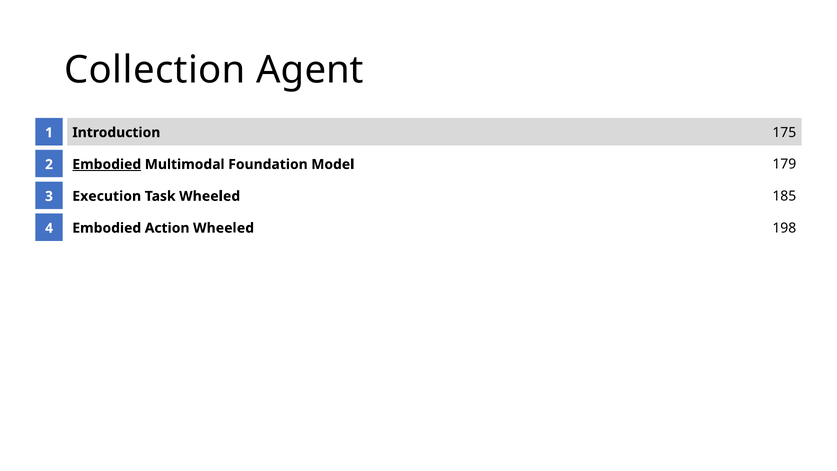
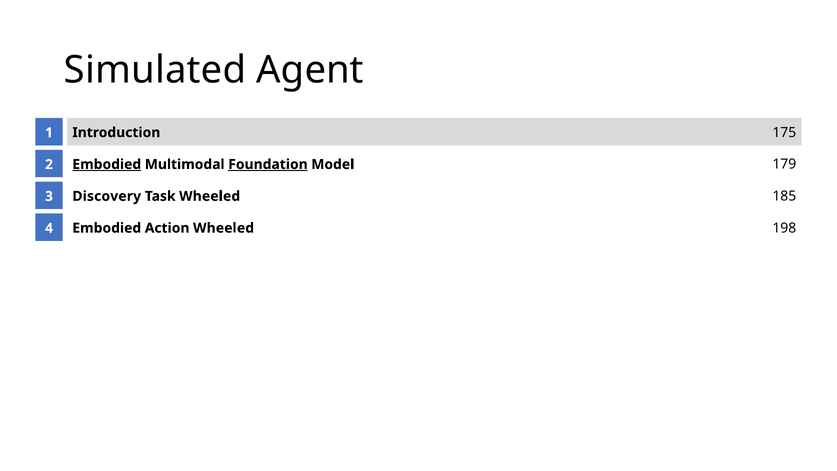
Collection: Collection -> Simulated (155, 70)
Foundation underline: none -> present (268, 164)
Execution: Execution -> Discovery (107, 196)
